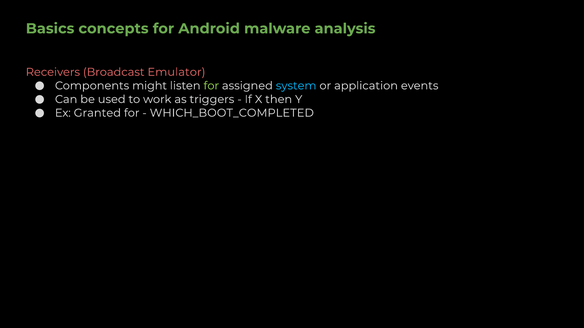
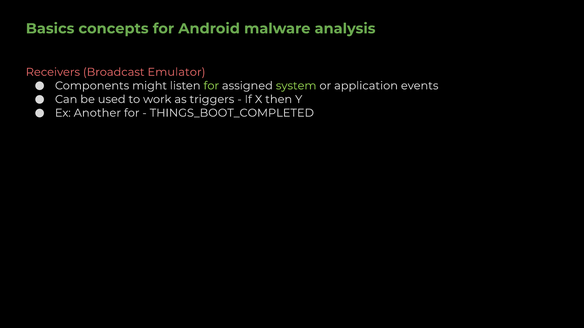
system colour: light blue -> light green (296, 86)
Granted: Granted -> Another (97, 113)
WHICH_BOOT_COMPLETED: WHICH_BOOT_COMPLETED -> THINGS_BOOT_COMPLETED (232, 113)
